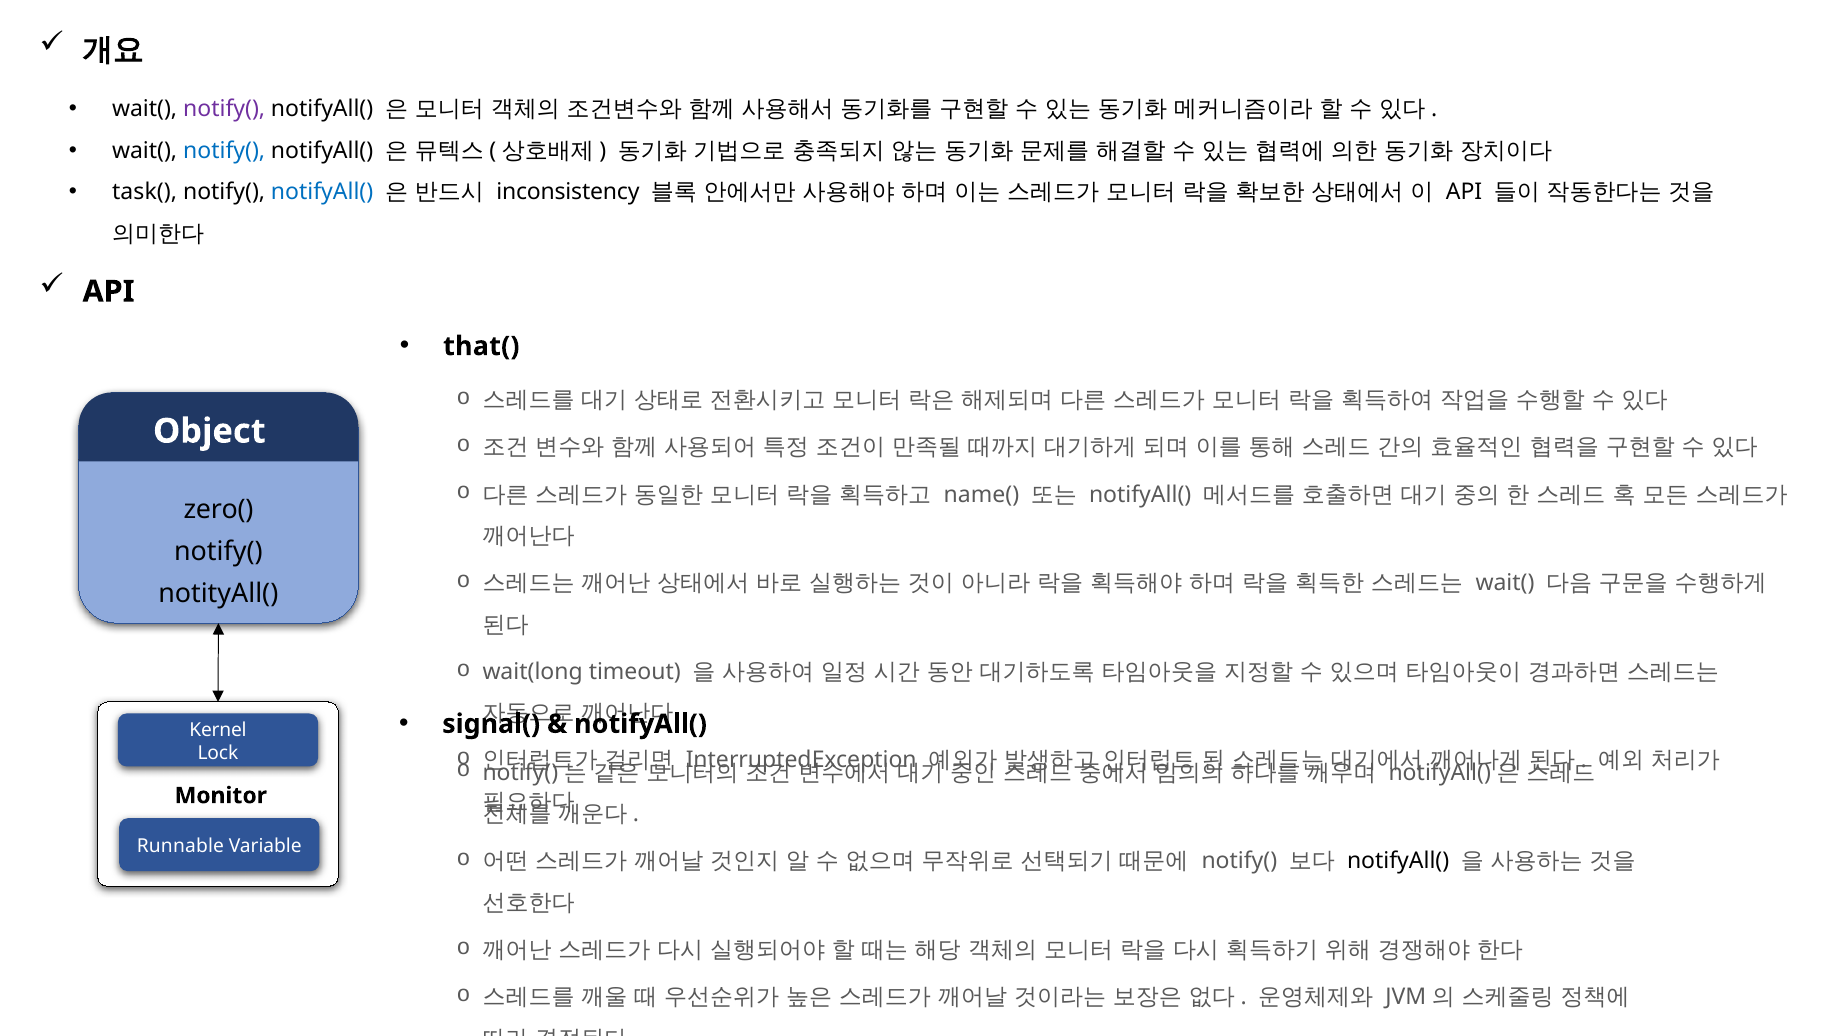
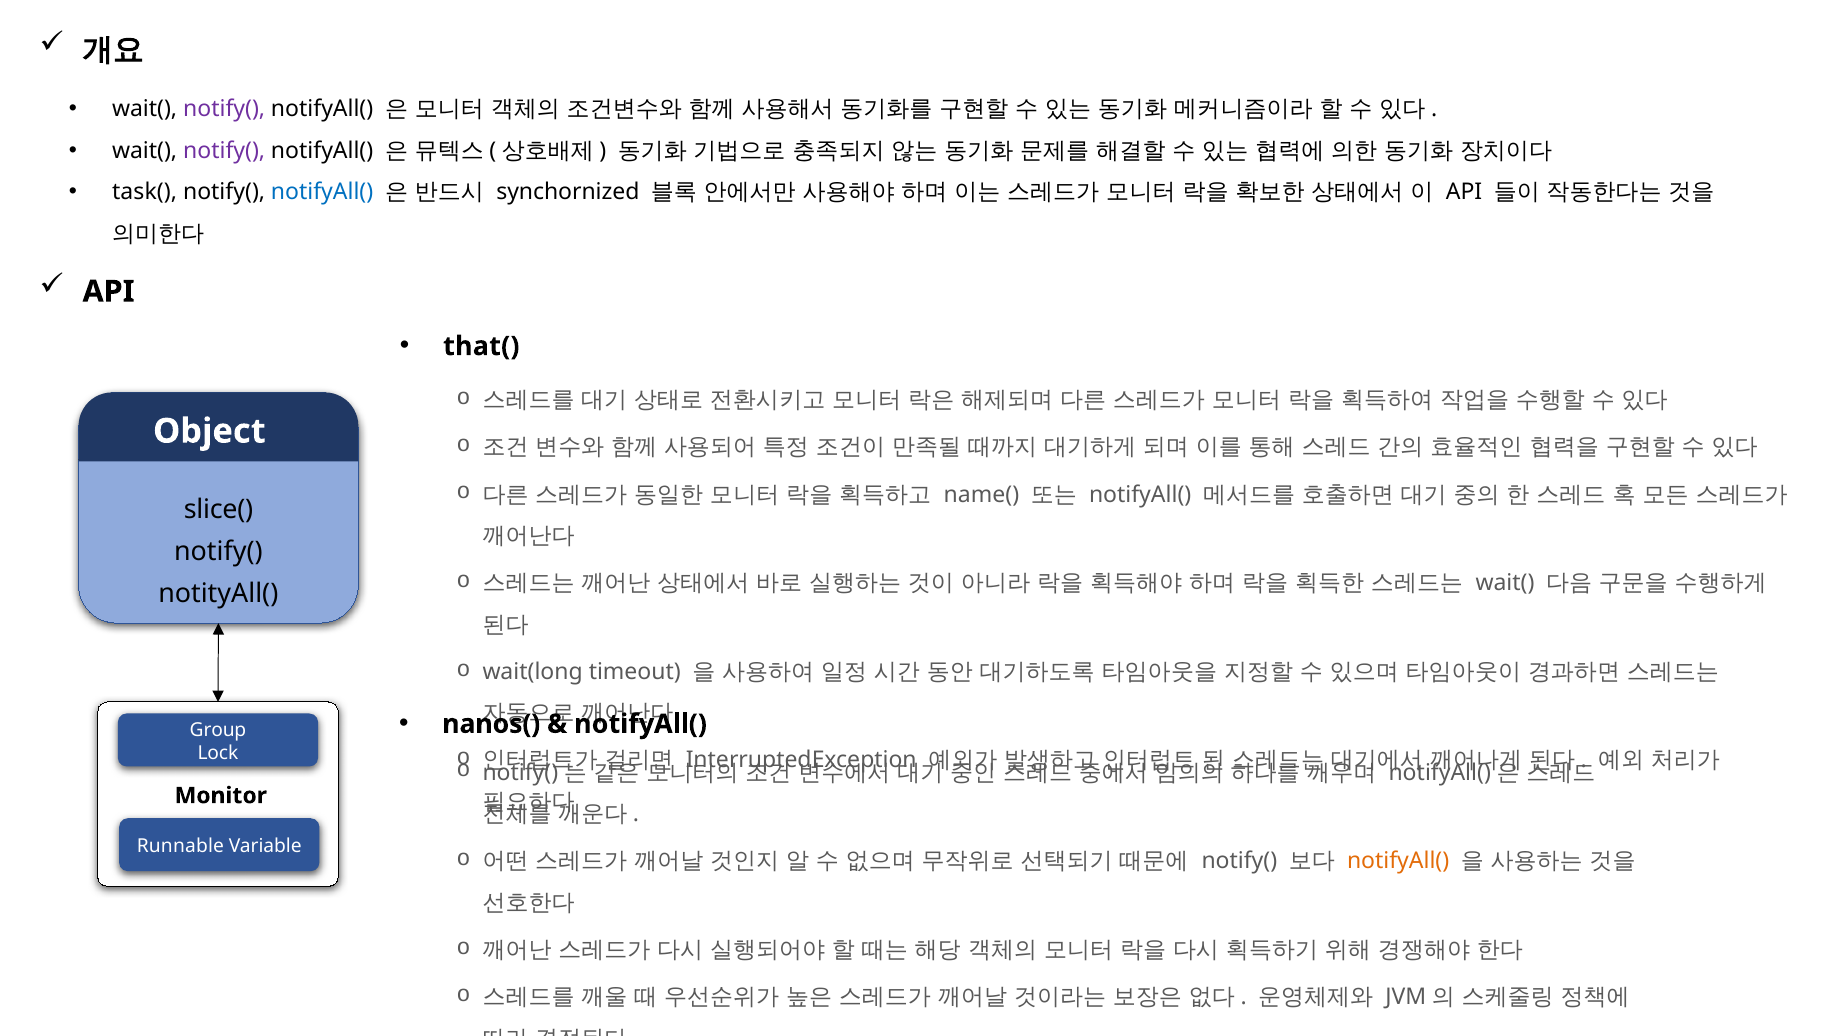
notify( colour: blue -> purple (224, 151)
inconsistency: inconsistency -> synchornized (568, 192)
zero(: zero( -> slice( (219, 510)
signal(: signal( -> nanos( (491, 724)
Kernel: Kernel -> Group (218, 730)
notifyAll( colour: black -> orange (1398, 861)
